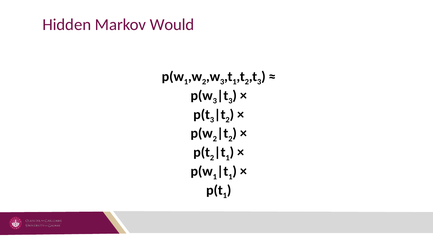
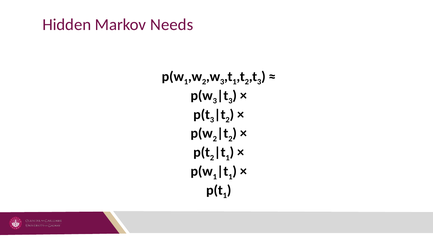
Would: Would -> Needs (172, 25)
